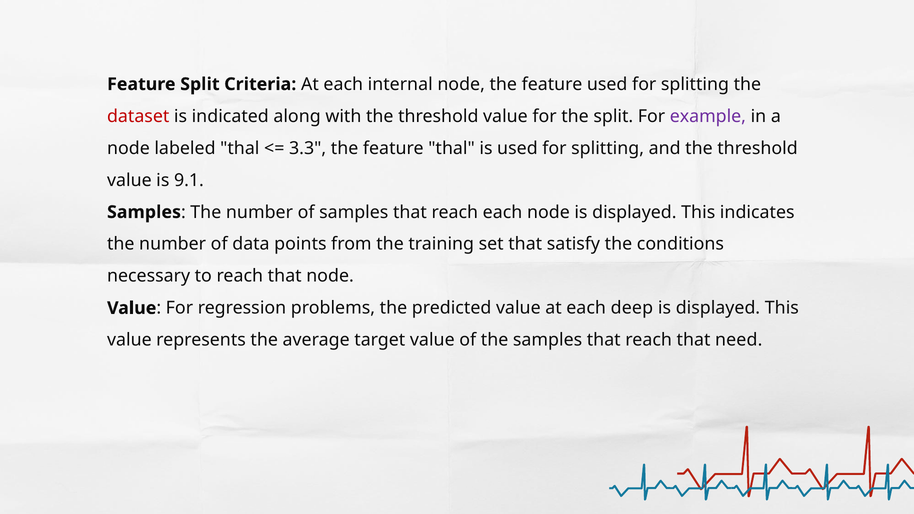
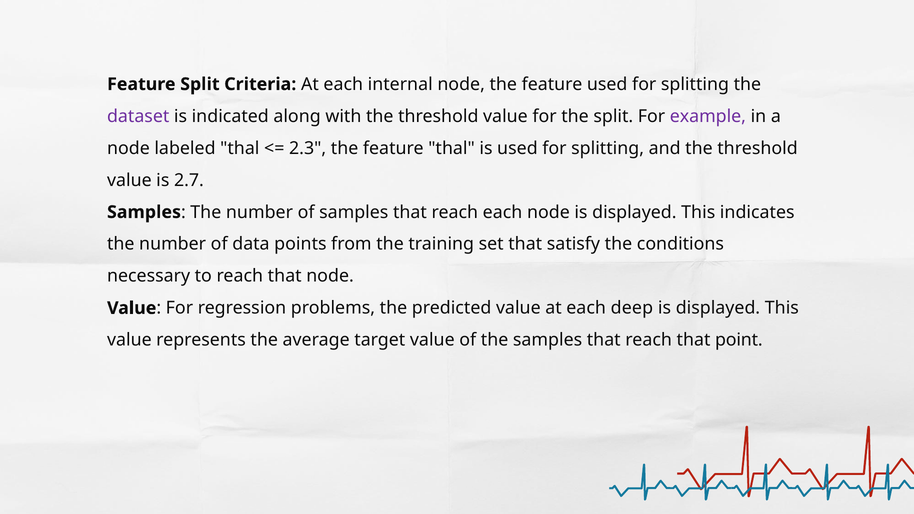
dataset colour: red -> purple (138, 116)
3.3: 3.3 -> 2.3 (308, 148)
9.1: 9.1 -> 2.7 (189, 180)
need: need -> point (739, 340)
